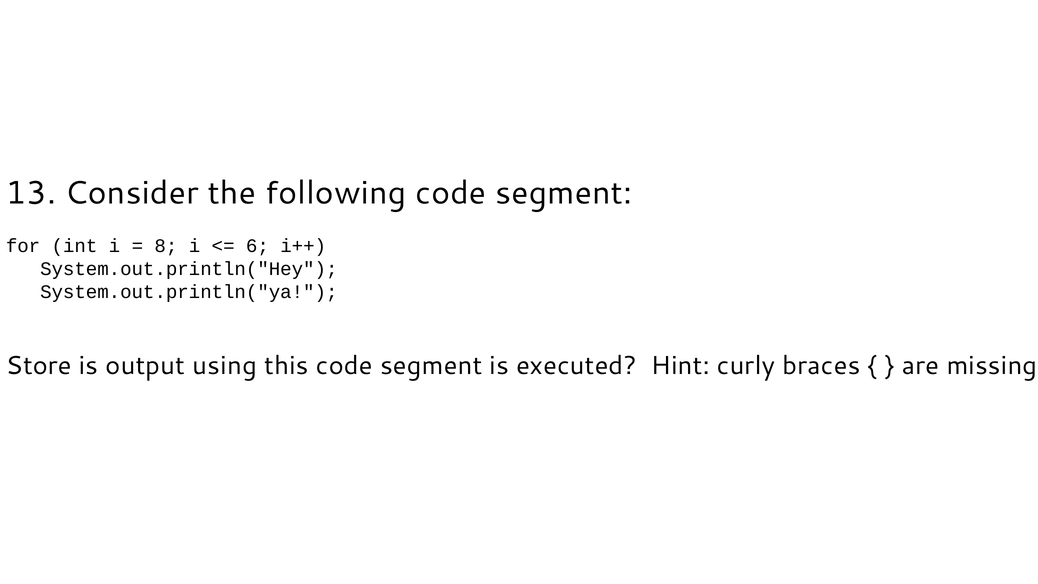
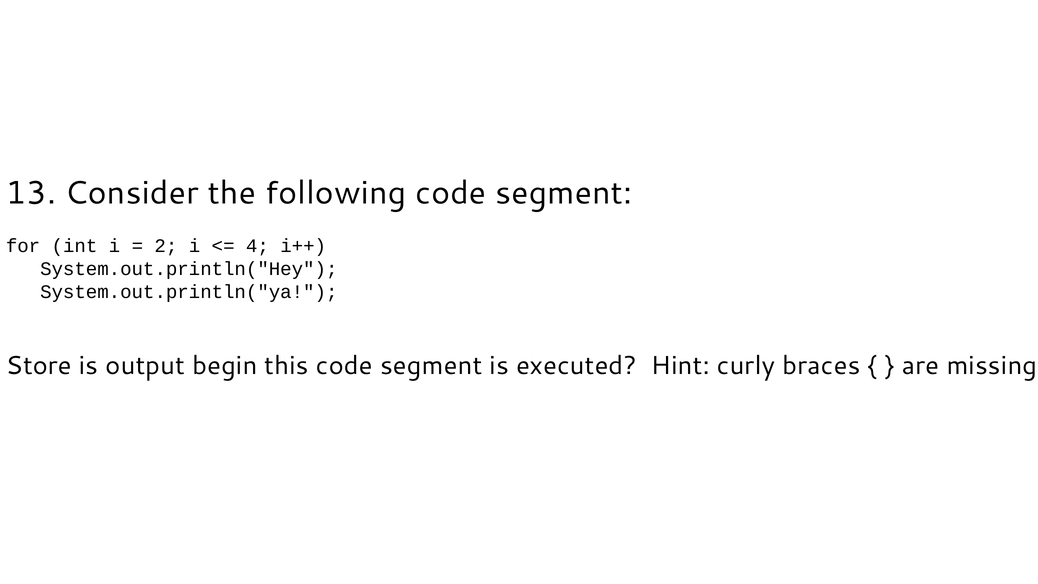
8: 8 -> 2 (166, 246)
6: 6 -> 4 (257, 246)
using: using -> begin (225, 365)
